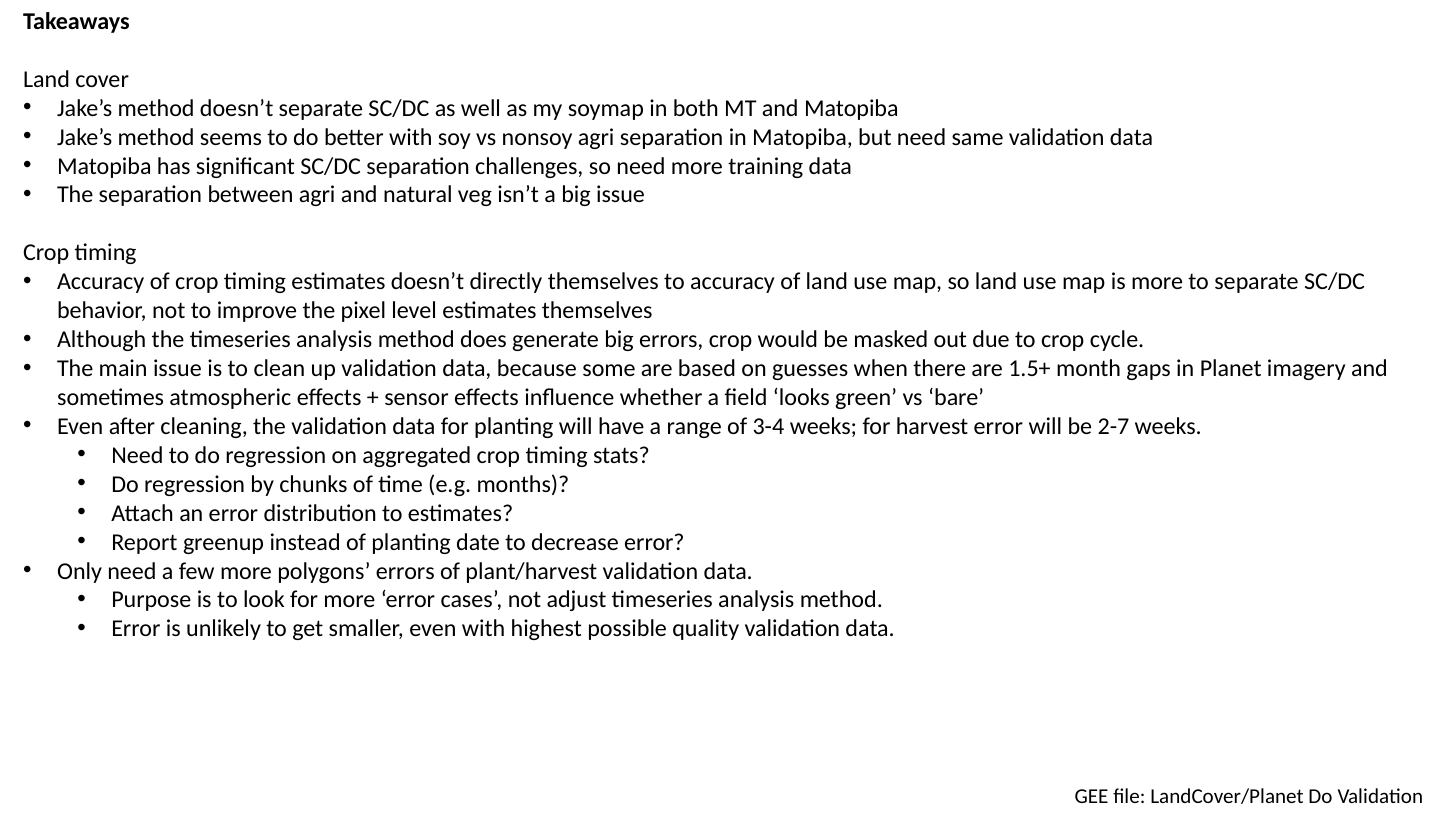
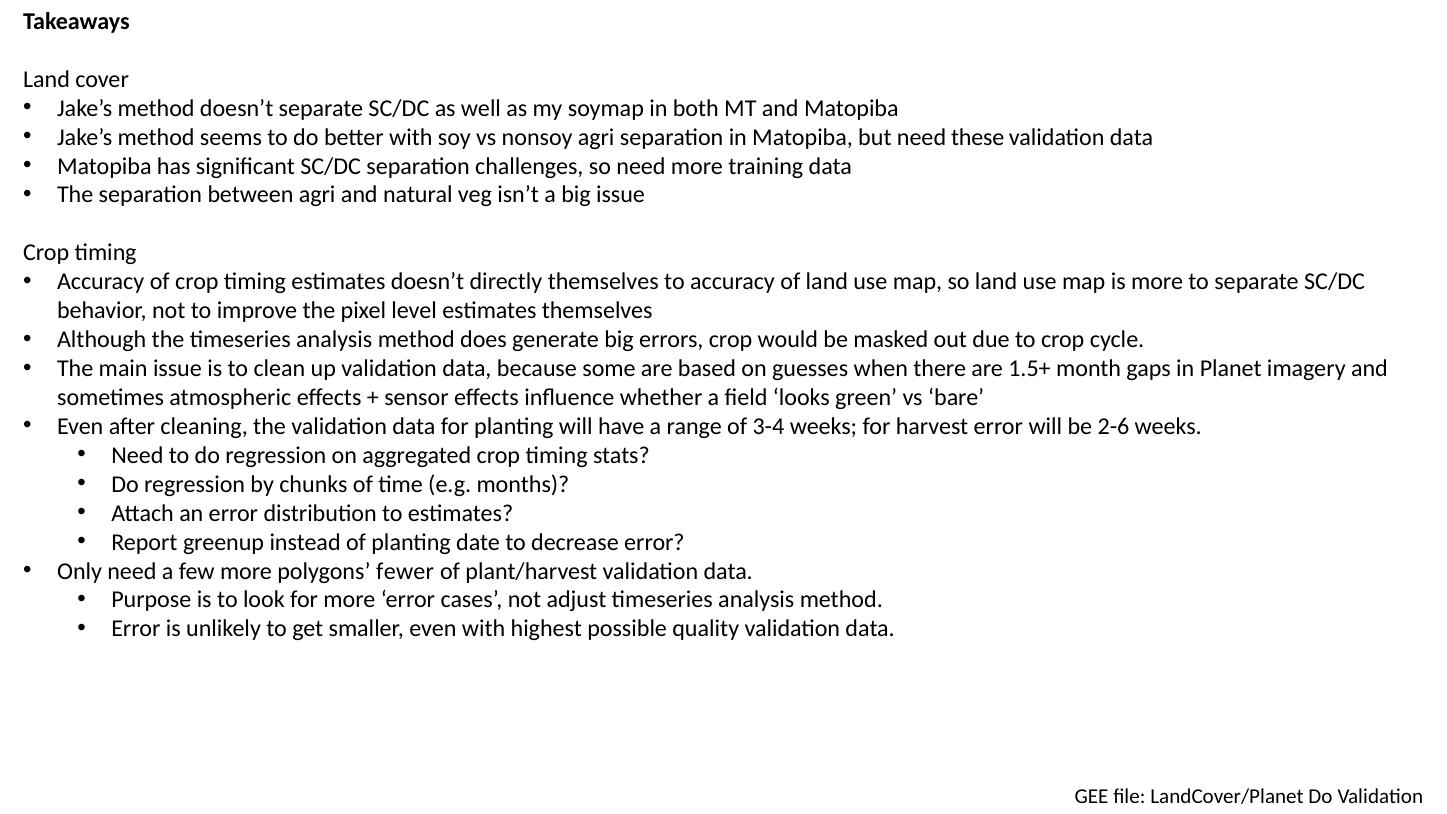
same: same -> these (978, 137)
2-7: 2-7 -> 2-6 (1114, 426)
polygons errors: errors -> fewer (405, 571)
